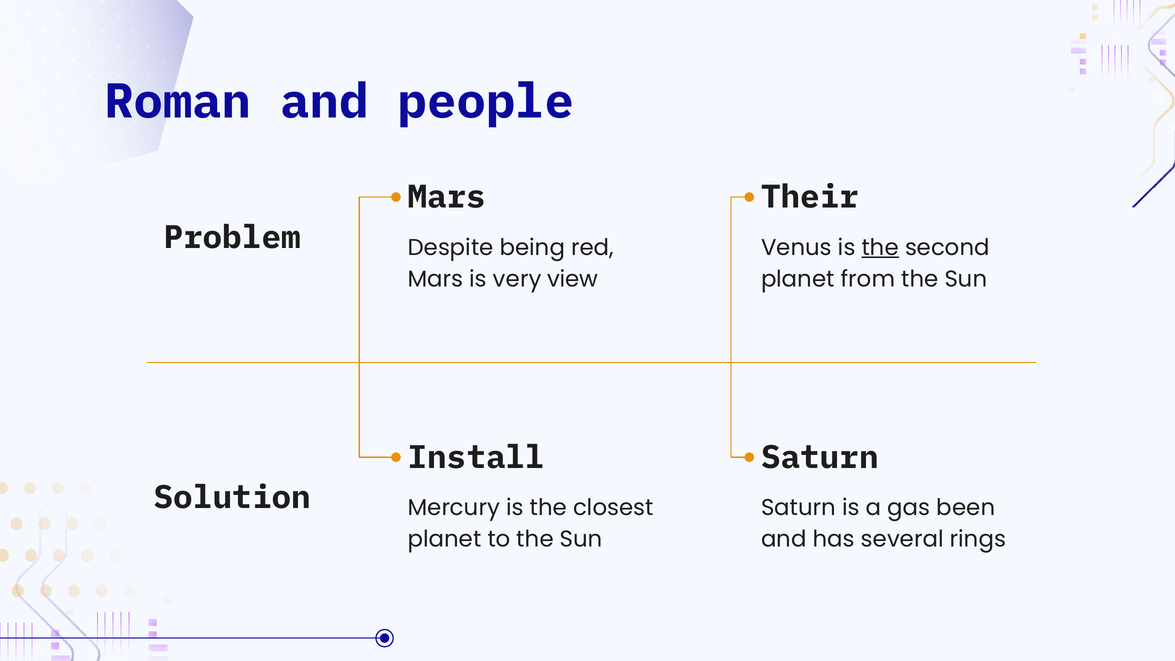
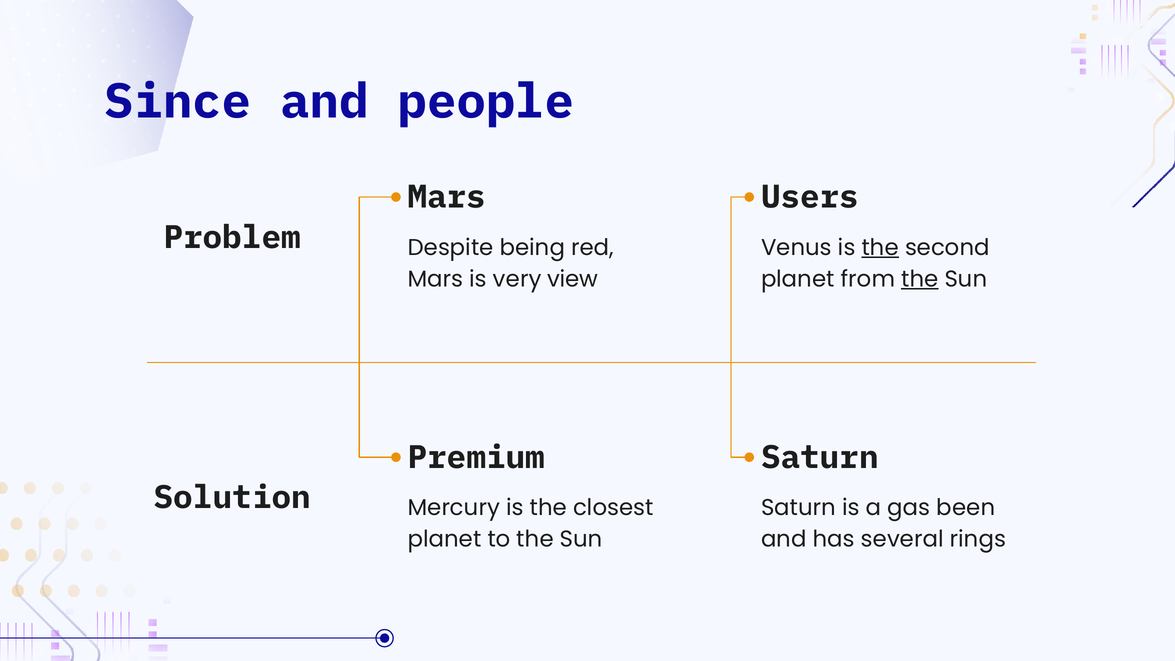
Roman: Roman -> Since (178, 102)
Their: Their -> Users (810, 197)
the underline: none -> present (920, 279)
Install: Install -> Premium (476, 457)
